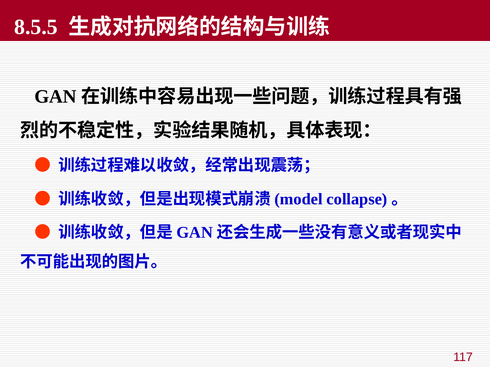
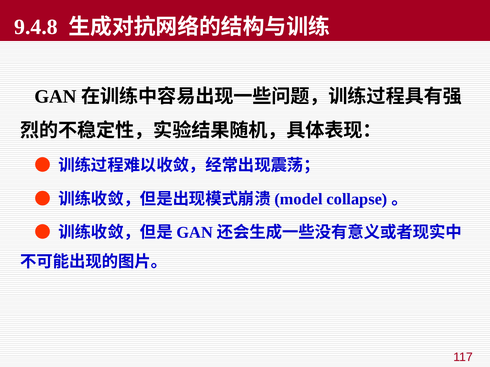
8.5.5: 8.5.5 -> 9.4.8 (36, 27)
